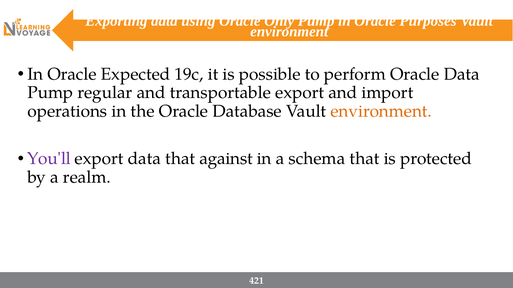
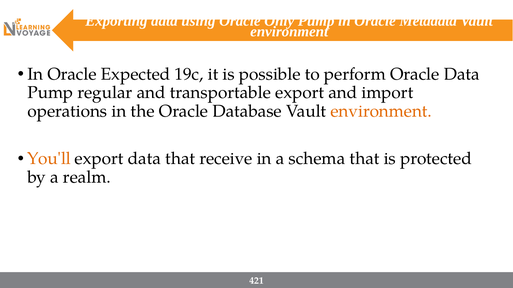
Purposes: Purposes -> Metadata (428, 21)
You'll colour: purple -> orange (49, 159)
against: against -> receive (226, 159)
